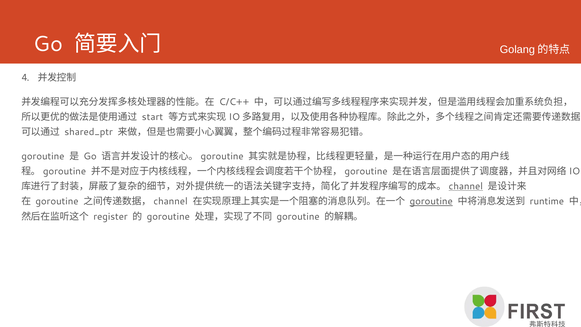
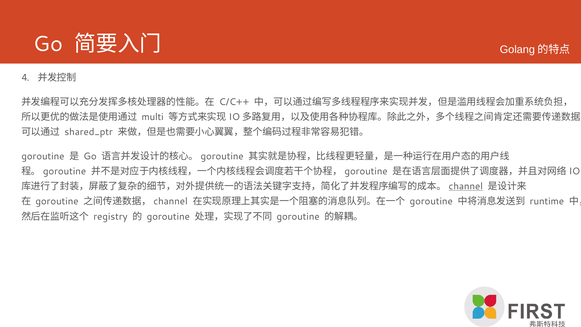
start: start -> multi (153, 117)
goroutine underline: present -> none (431, 201)
register: register -> registry (111, 216)
